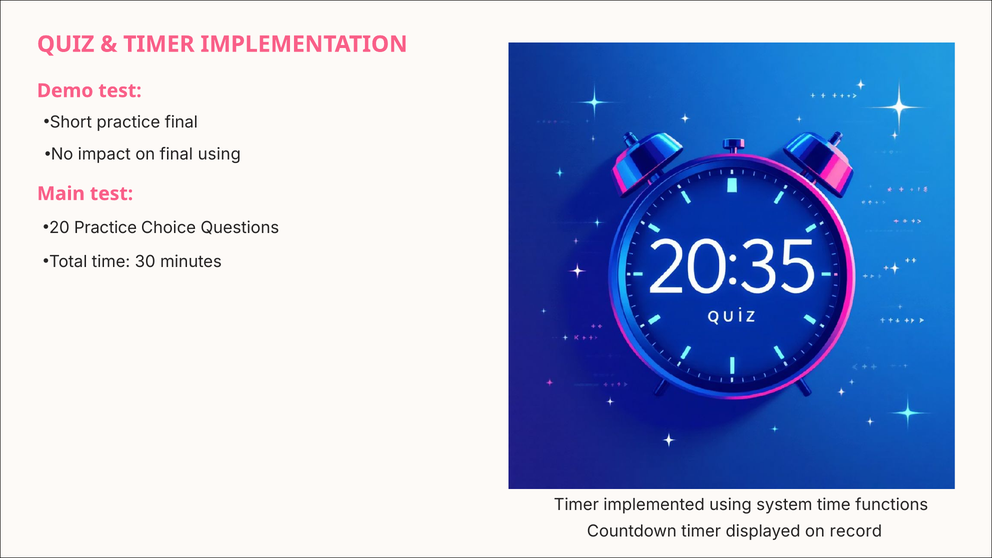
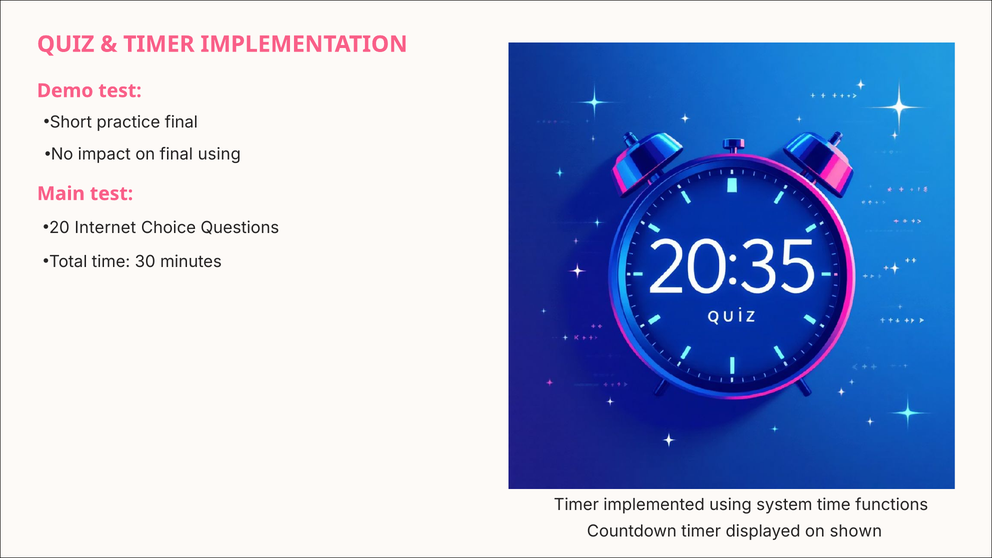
20 Practice: Practice -> Internet (105, 228)
record: record -> shown (856, 531)
